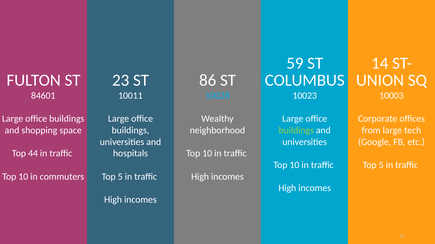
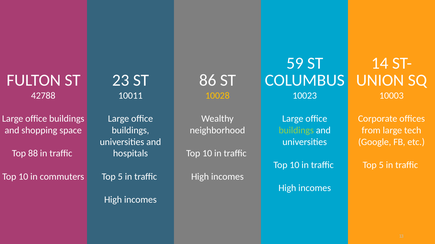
84601: 84601 -> 42788 (43, 96)
10028 colour: light blue -> yellow (217, 96)
44: 44 -> 88 (33, 154)
